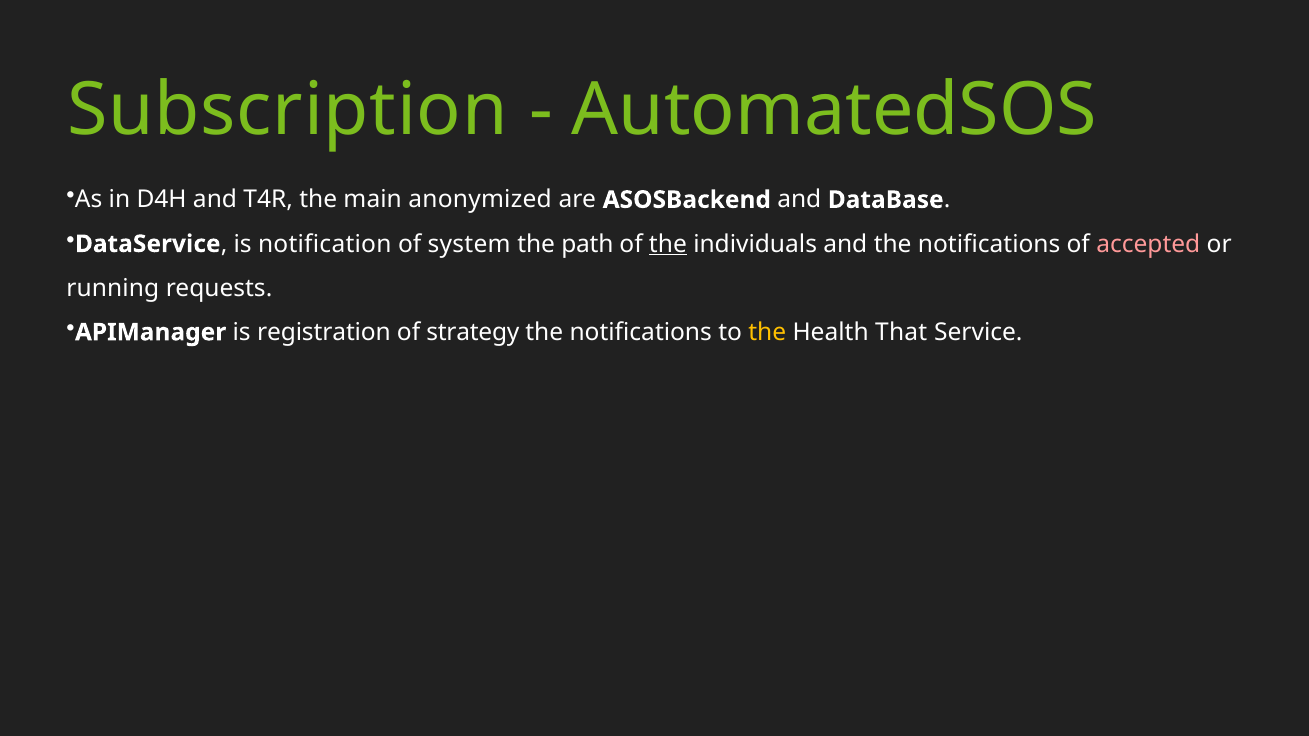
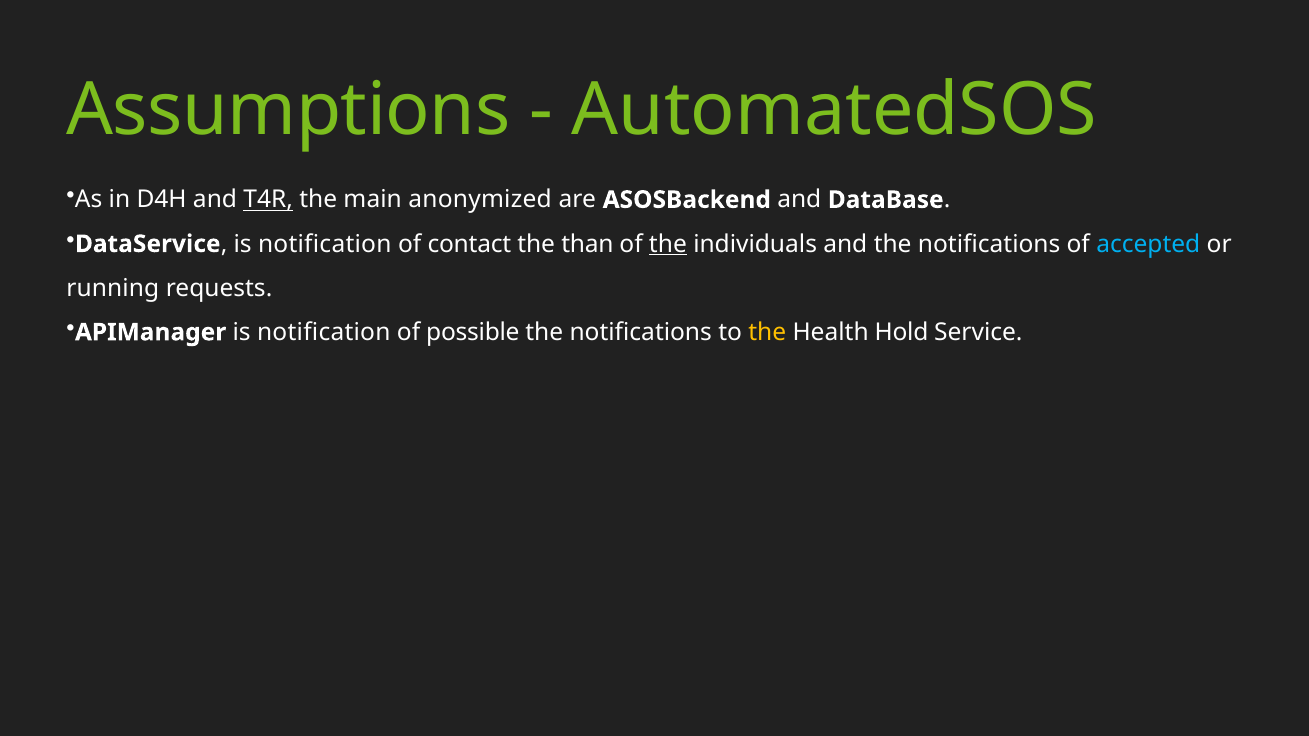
Subscription: Subscription -> Assumptions (288, 111)
T4R underline: none -> present (268, 200)
system: system -> contact (469, 244)
path: path -> than (587, 244)
accepted colour: pink -> light blue (1148, 244)
APIManager is registration: registration -> notification (324, 332)
strategy: strategy -> possible (473, 332)
That: That -> Hold (901, 332)
